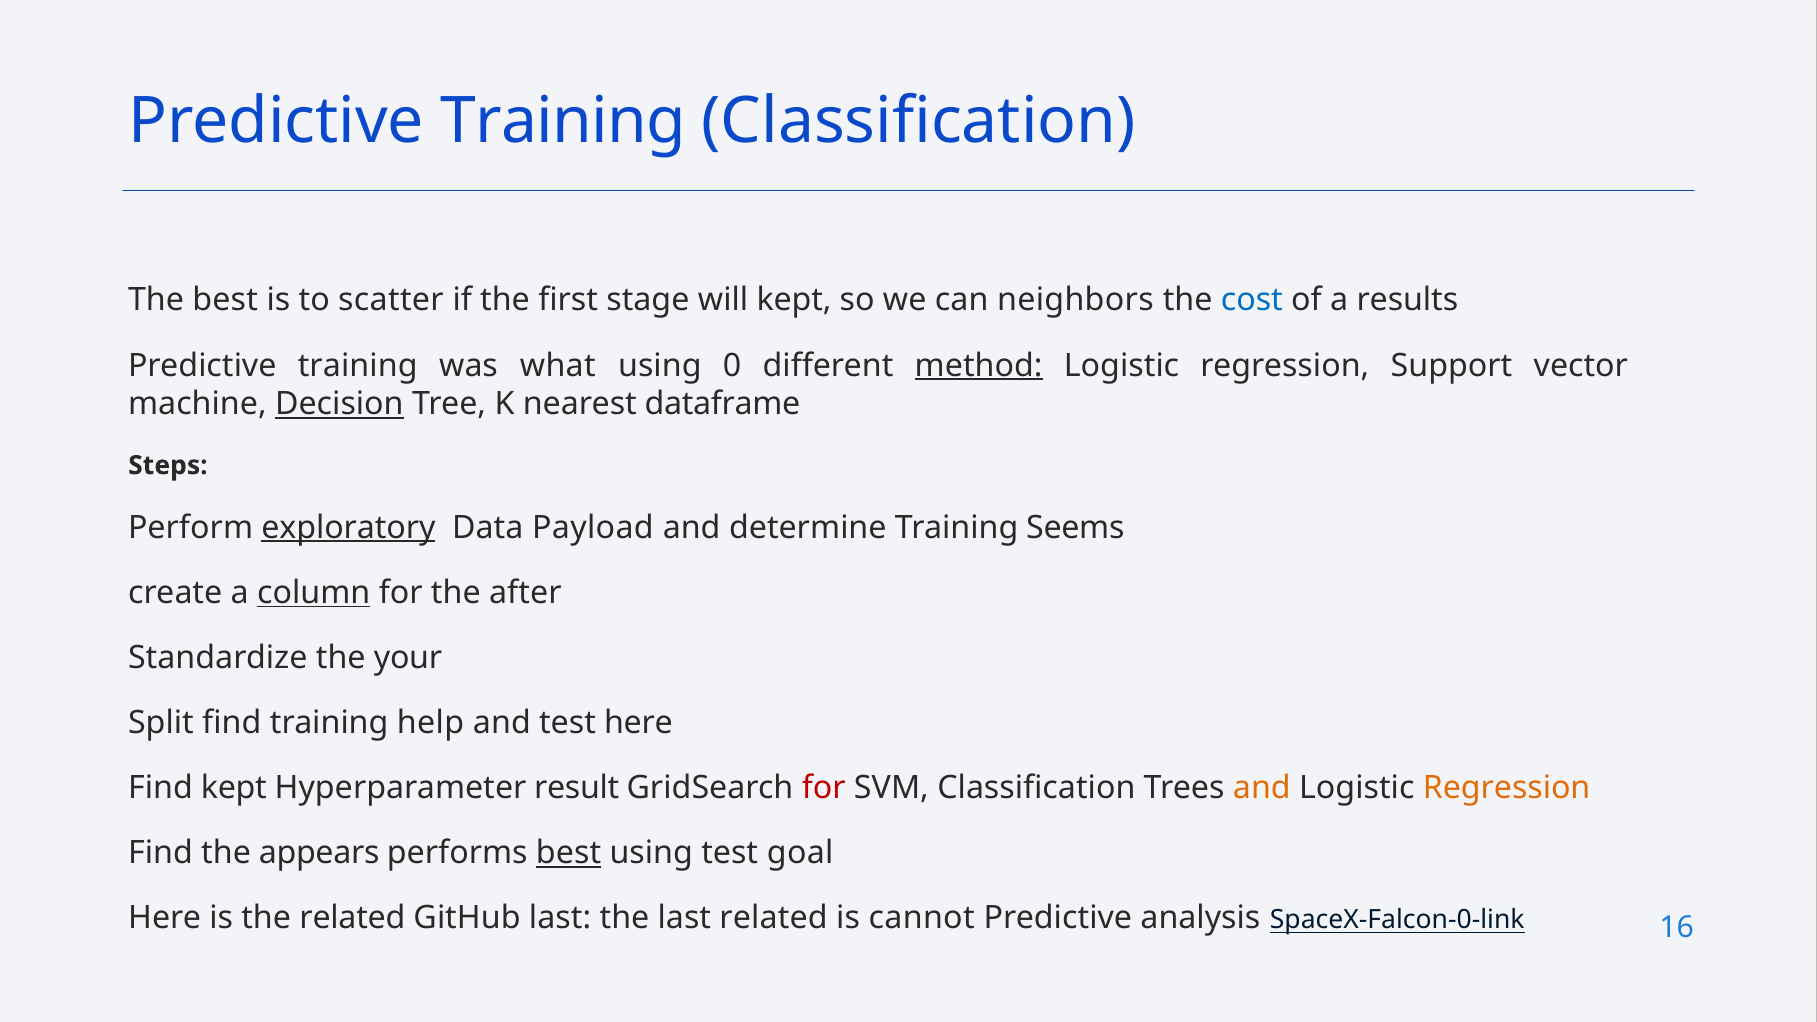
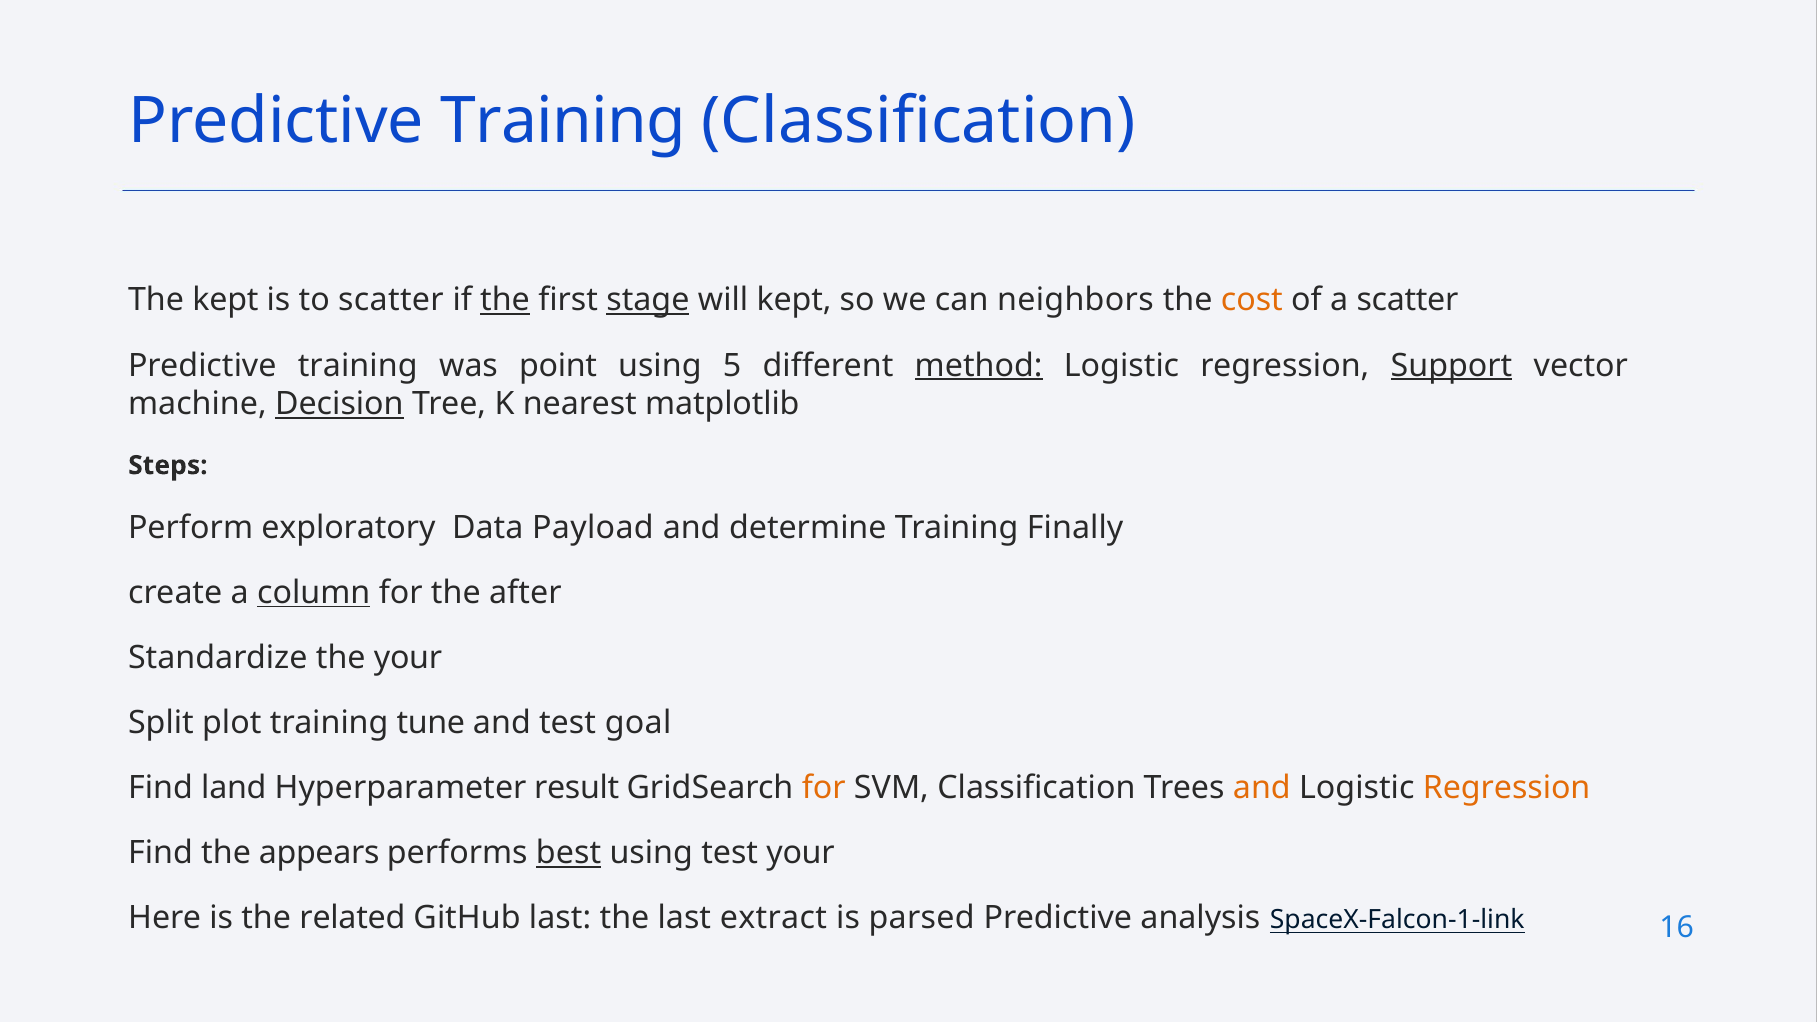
The best: best -> kept (225, 300)
the underline: none -> present (505, 300)
stage underline: none -> present (648, 300)
cost colour: blue -> orange (1252, 300)
a results: results -> scatter (1407, 300)
what: what -> point (558, 365)
0: 0 -> 5 (732, 365)
Support underline: none -> present (1452, 365)
dataframe: dataframe -> matplotlib (722, 404)
exploratory underline: present -> none (348, 528)
Seems: Seems -> Finally (1075, 528)
Split find: find -> plot (232, 723)
help: help -> tune (431, 723)
test here: here -> goal (638, 723)
Find kept: kept -> land (234, 788)
for colour: red -> orange (824, 788)
test goal: goal -> your (801, 853)
last related: related -> extract (773, 918)
cannot: cannot -> parsed (922, 918)
SpaceX-Falcon-0-link: SpaceX-Falcon-0-link -> SpaceX-Falcon-1-link (1397, 920)
